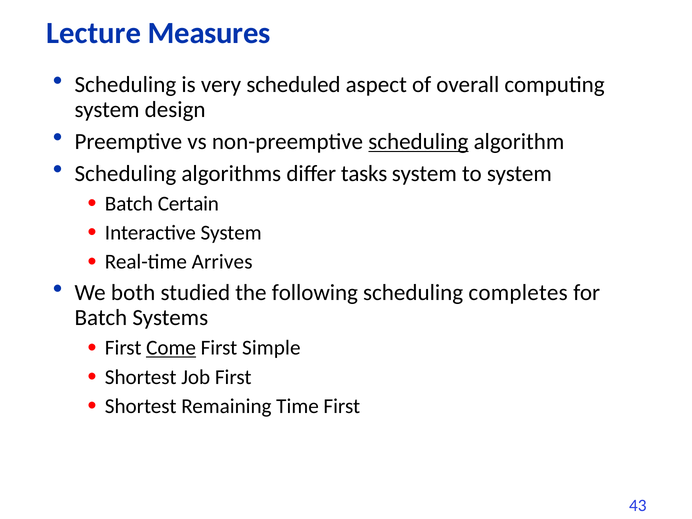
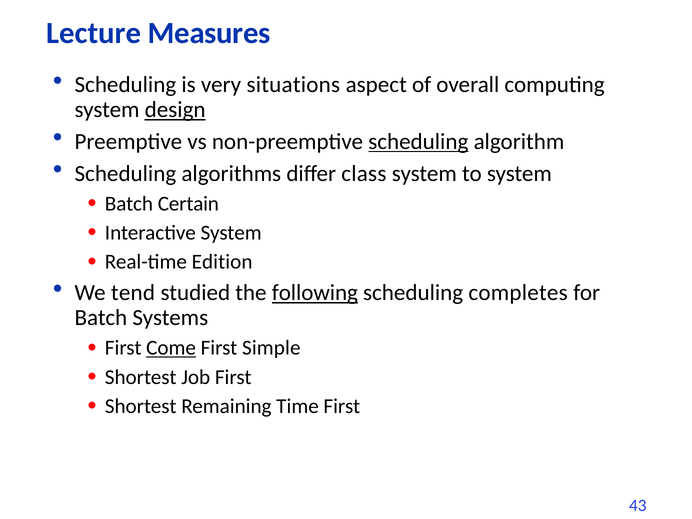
scheduled: scheduled -> situations (293, 85)
design underline: none -> present (175, 110)
tasks: tasks -> class (364, 173)
Arrives: Arrives -> Edition (222, 262)
both: both -> tend (133, 293)
following underline: none -> present (315, 293)
